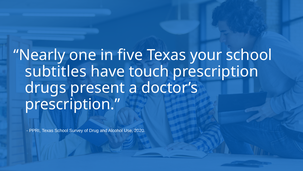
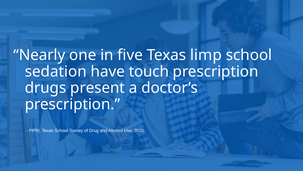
your: your -> limp (206, 55)
subtitles: subtitles -> sedation (56, 71)
